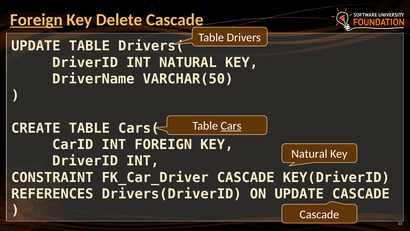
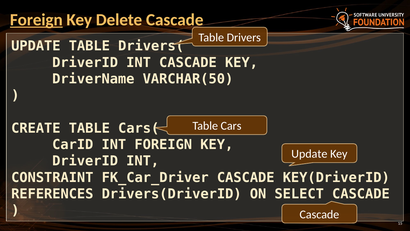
INT NATURAL: NATURAL -> CASCADE (188, 62)
Cars underline: present -> none (231, 126)
Natural: Natural -> Update (309, 154)
ON UPDATE: UPDATE -> SELECT (299, 194)
